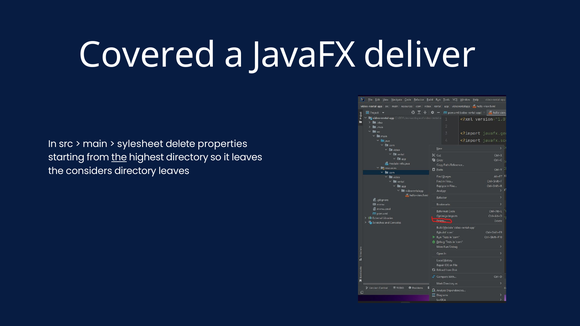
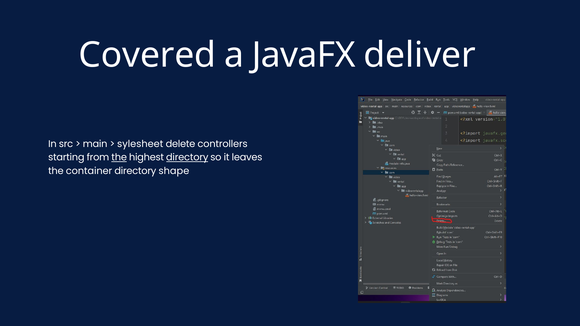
properties: properties -> controllers (223, 144)
directory underline: none -> present (187, 158)
considers: considers -> container (89, 171)
directory leaves: leaves -> shape (174, 171)
